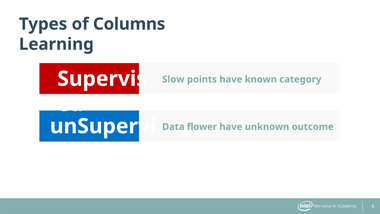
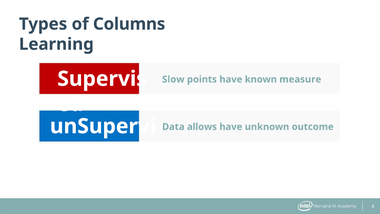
category: category -> measure (300, 79)
flower: flower -> allows (202, 127)
